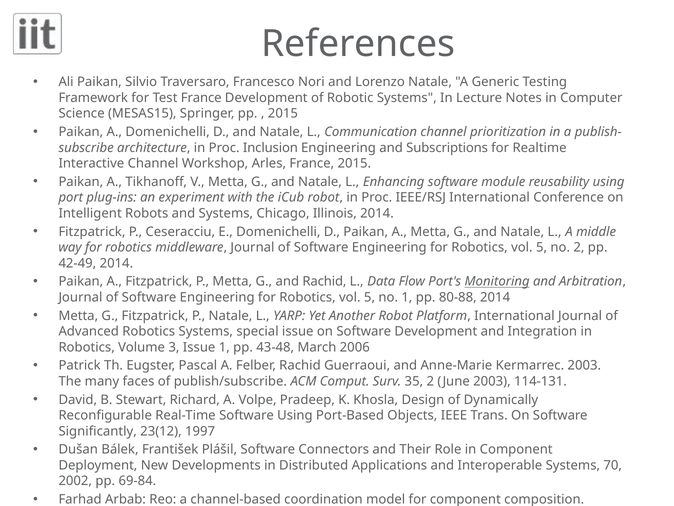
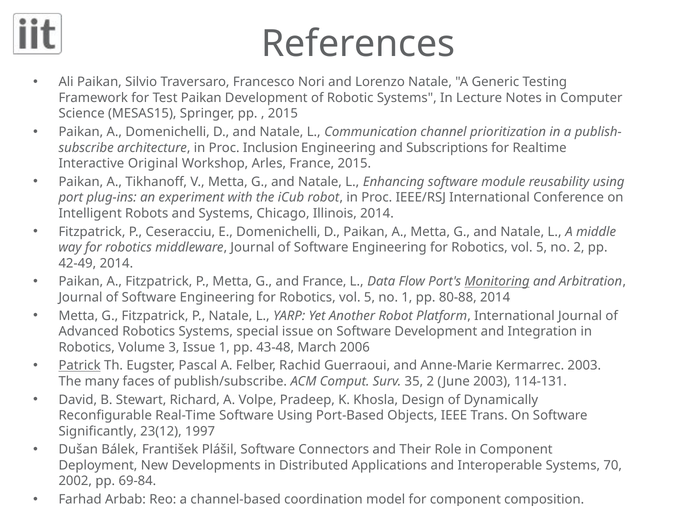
Test France: France -> Paikan (201, 98)
Interactive Channel: Channel -> Original (153, 163)
and Rachid: Rachid -> France (324, 281)
Patrick underline: none -> present (80, 365)
